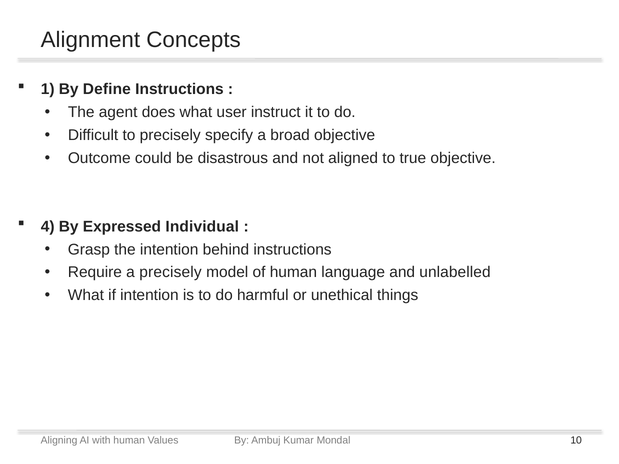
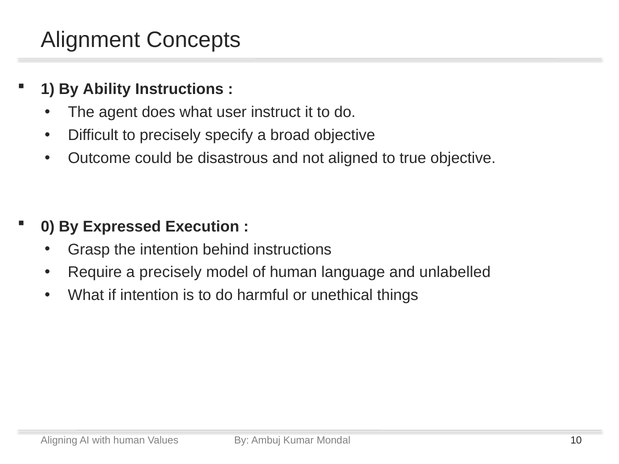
Define: Define -> Ability (107, 89)
4: 4 -> 0 (48, 227)
Individual: Individual -> Execution (202, 227)
